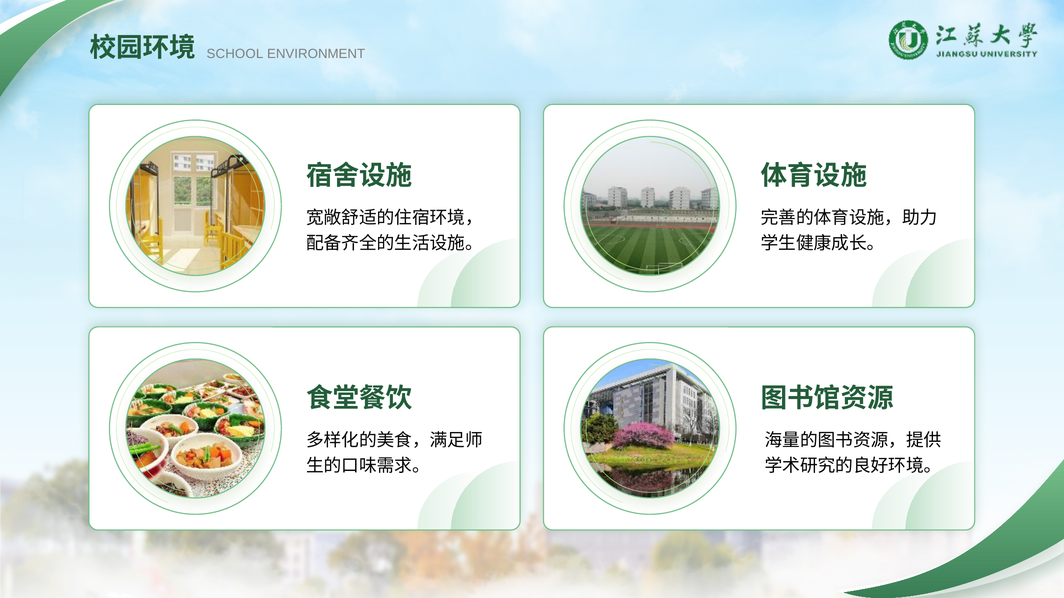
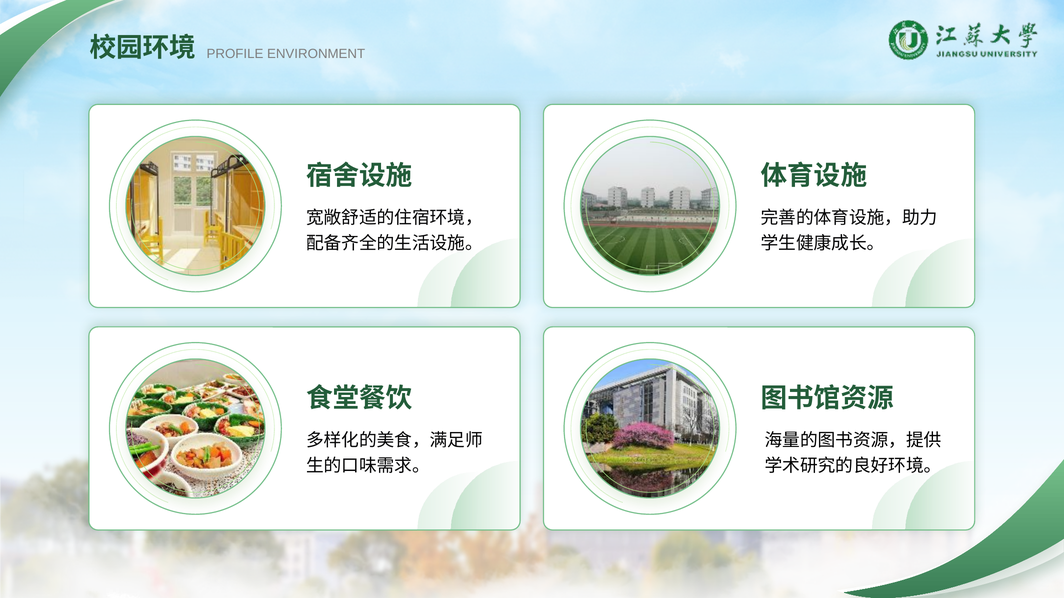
SCHOOL: SCHOOL -> PROFILE (235, 54)
